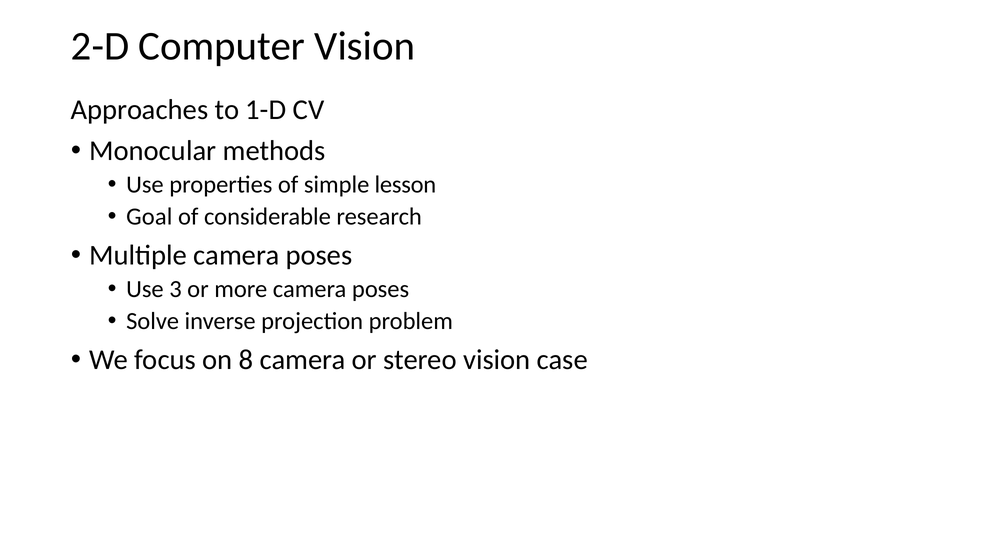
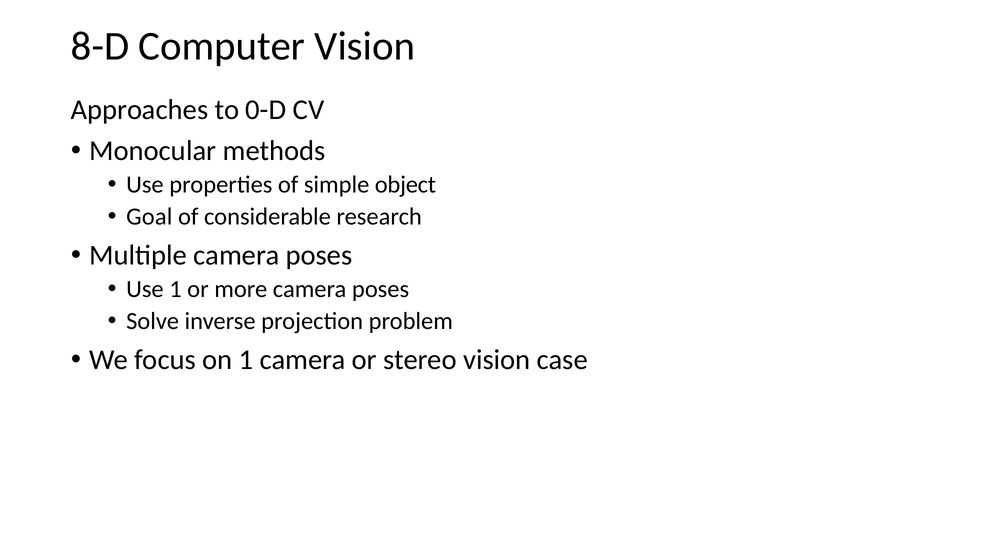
2-D: 2-D -> 8-D (100, 46)
1-D: 1-D -> 0-D (266, 110)
lesson: lesson -> object (405, 185)
Use 3: 3 -> 1 (176, 289)
on 8: 8 -> 1 (246, 359)
